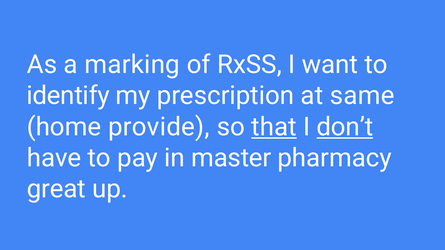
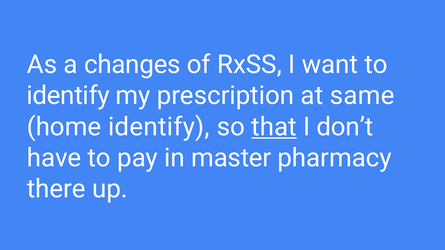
marking: marking -> changes (132, 65)
home provide: provide -> identify (159, 127)
don’t underline: present -> none (345, 127)
great: great -> there (56, 189)
